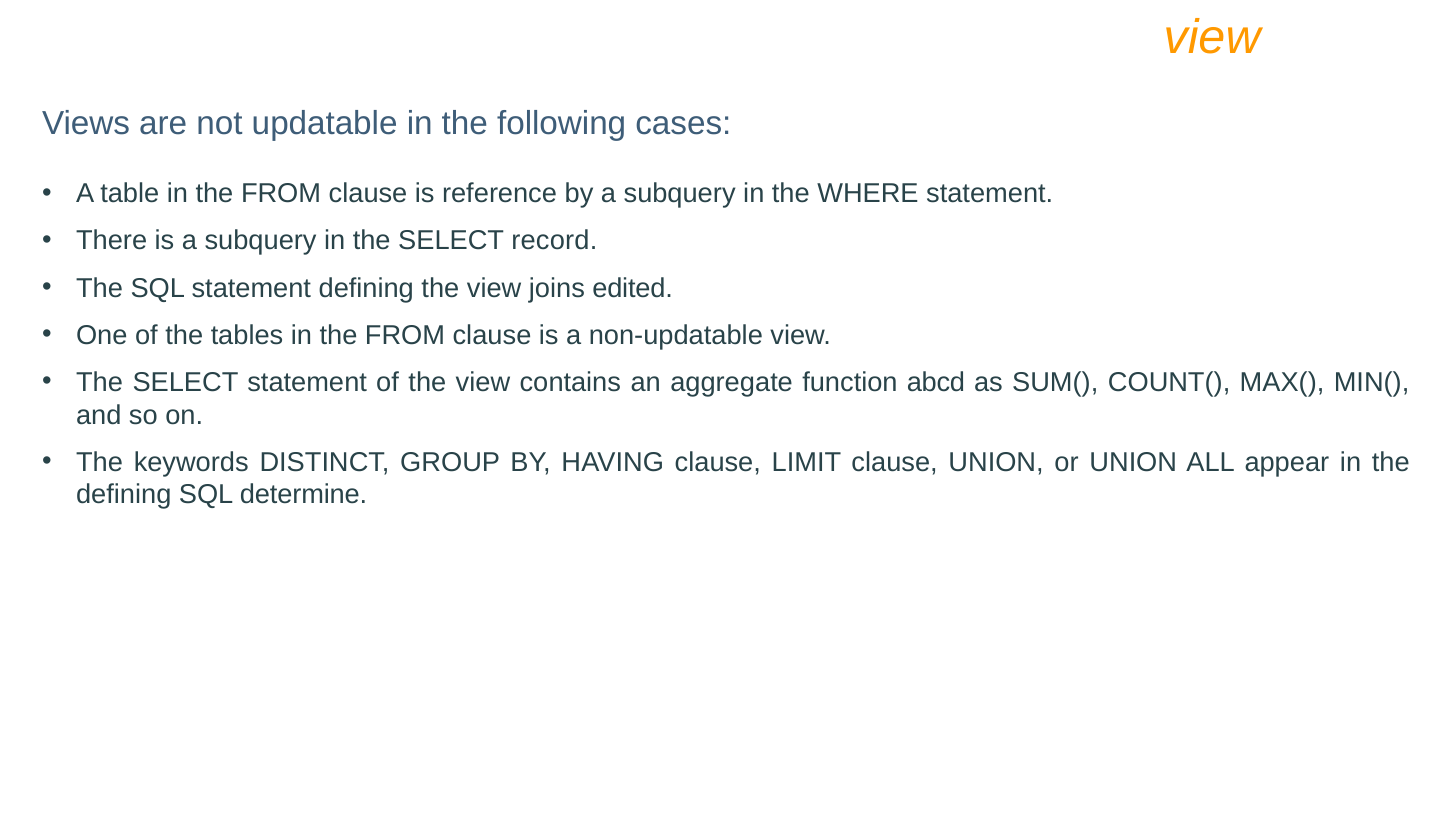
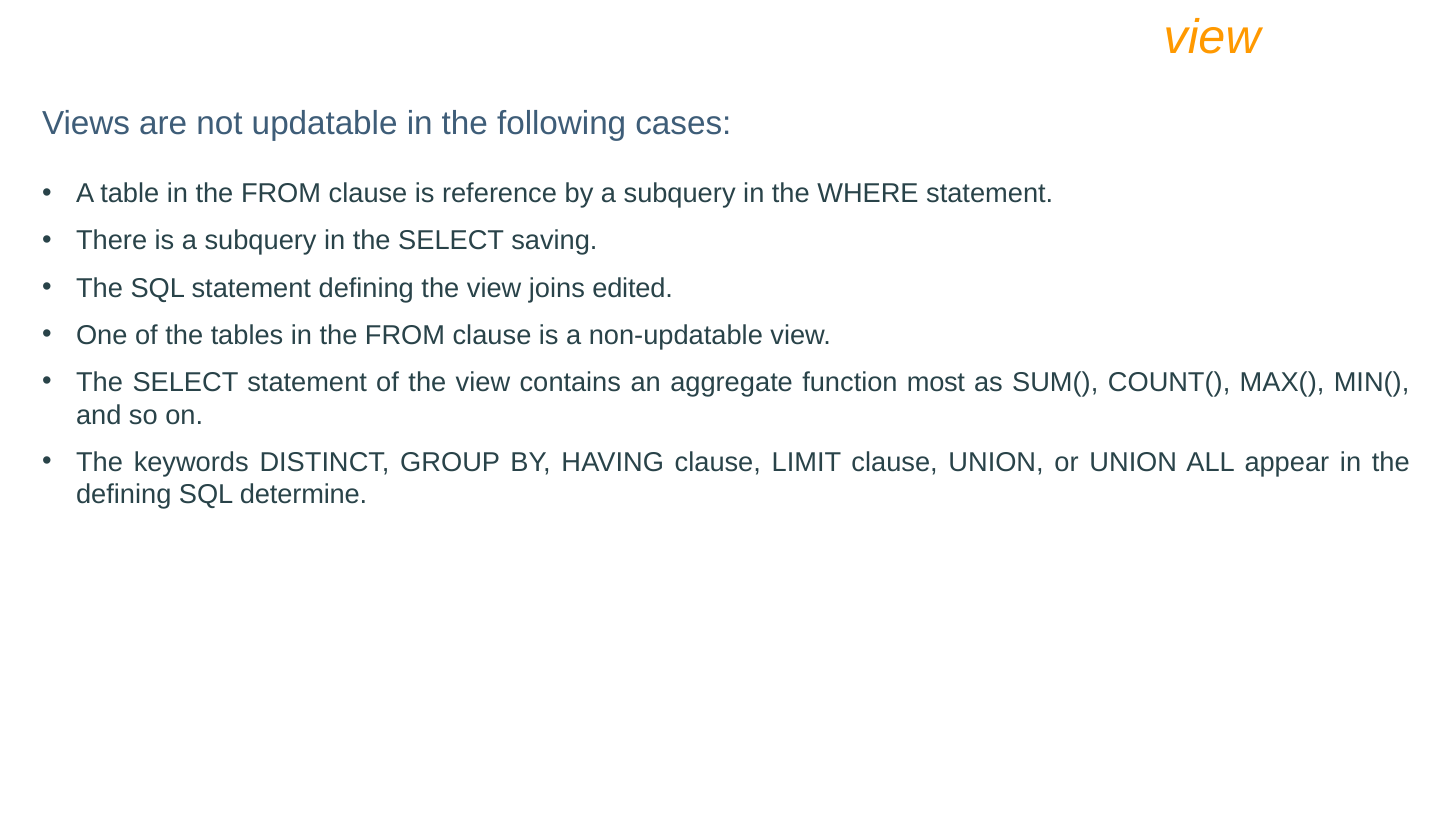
record: record -> saving (554, 241)
abcd: abcd -> most (936, 383)
